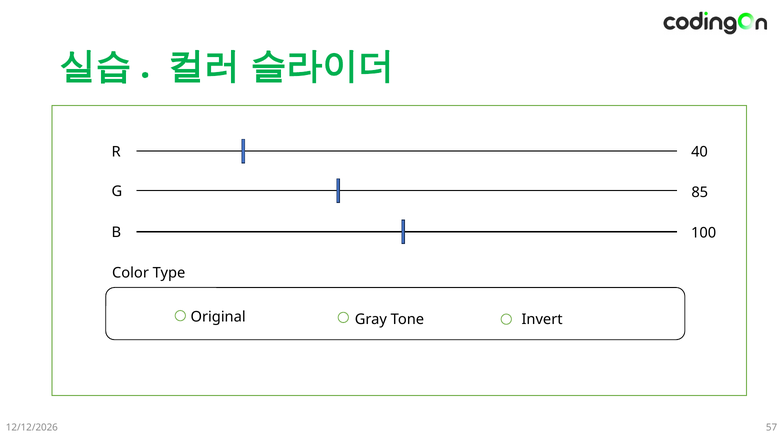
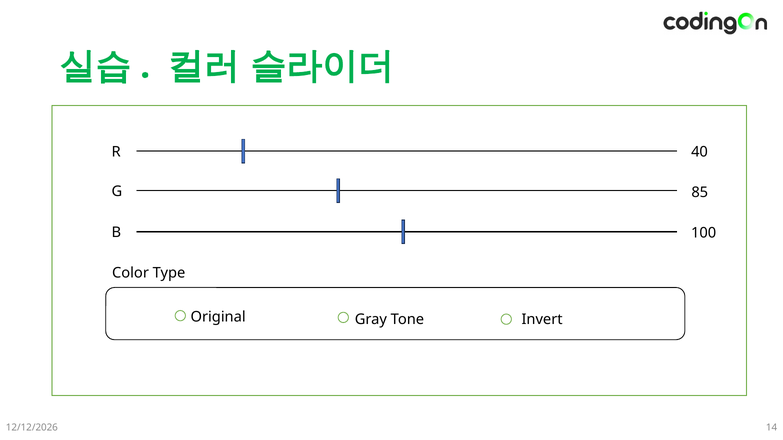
57: 57 -> 14 (772, 428)
